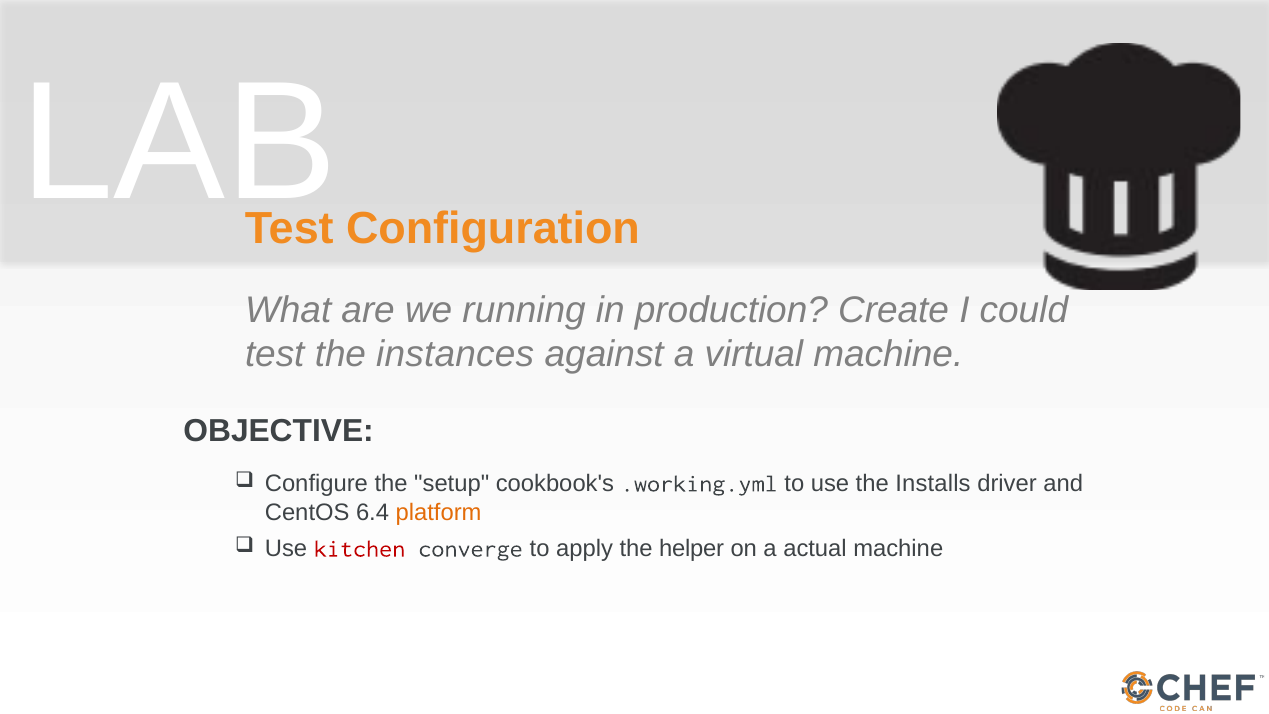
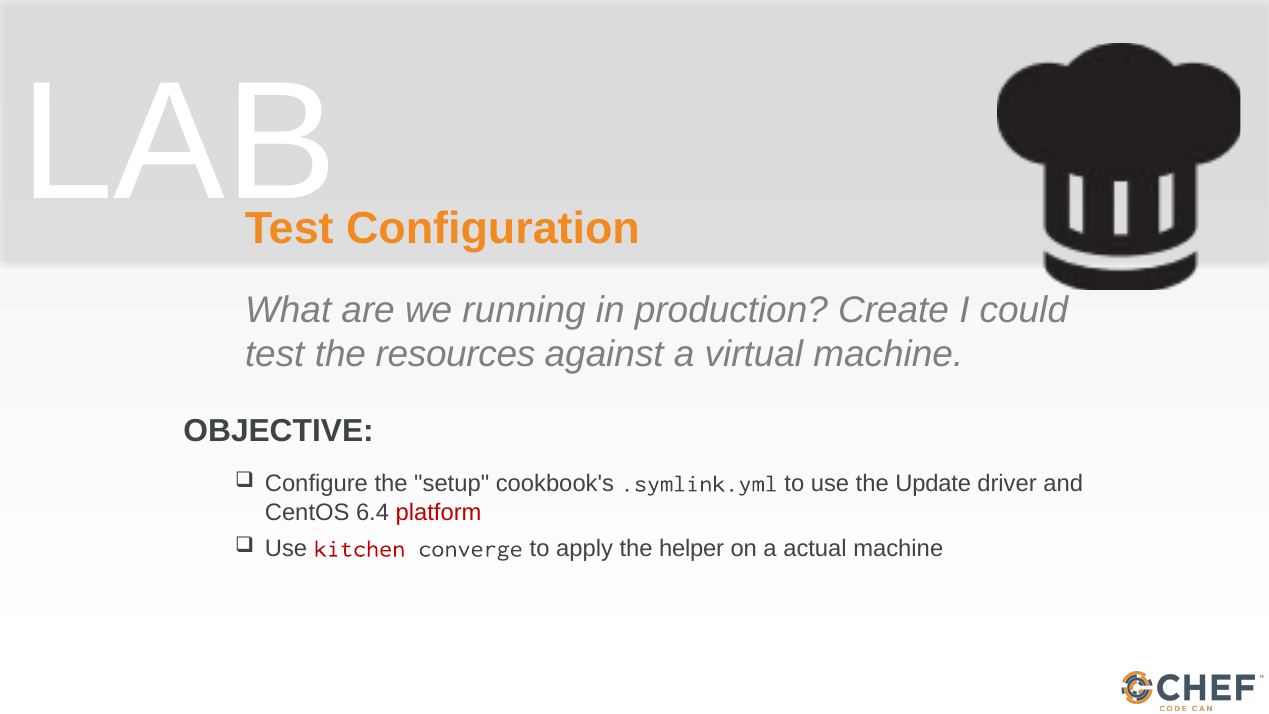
instances: instances -> resources (455, 355)
.working.yml: .working.yml -> .symlink.yml (699, 483)
Installs: Installs -> Update (933, 483)
platform colour: orange -> red (439, 512)
